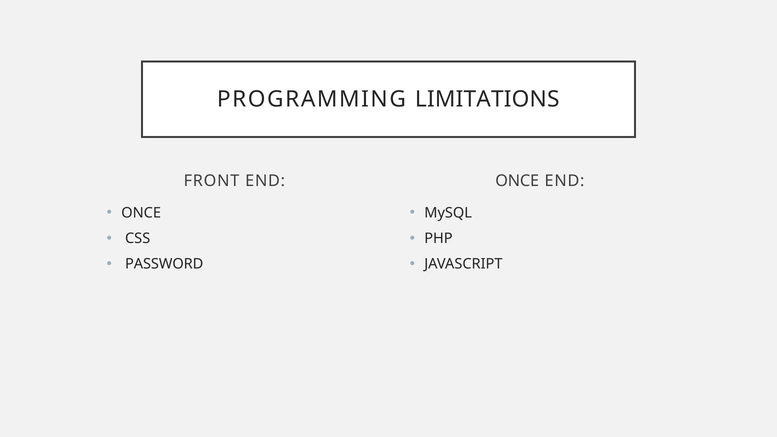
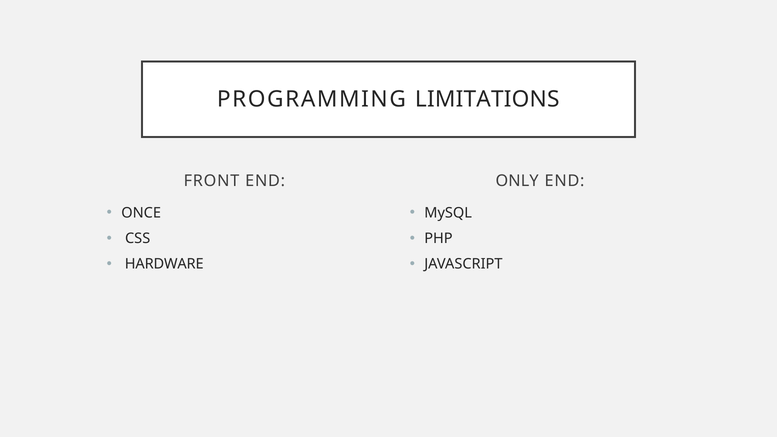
ONCE: ONCE -> ONLY (517, 181)
PASSWORD: PASSWORD -> HARDWARE (164, 264)
